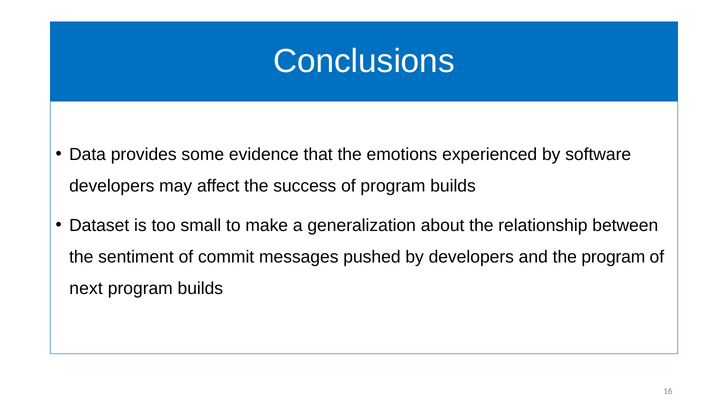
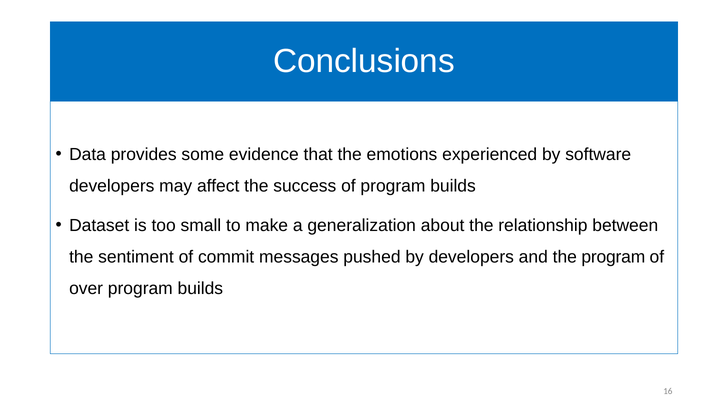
next: next -> over (86, 288)
